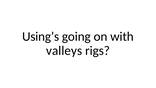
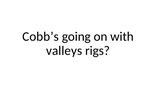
Using’s: Using’s -> Cobb’s (41, 36)
